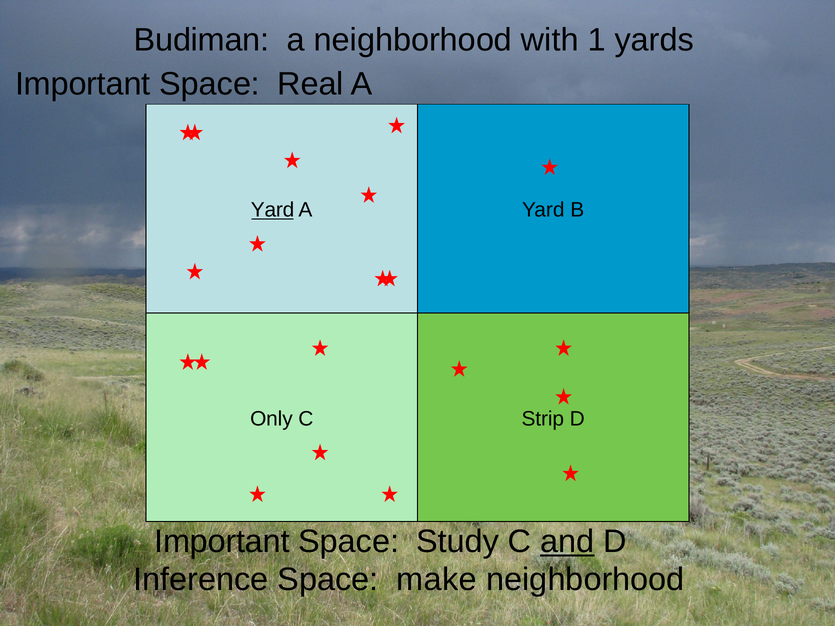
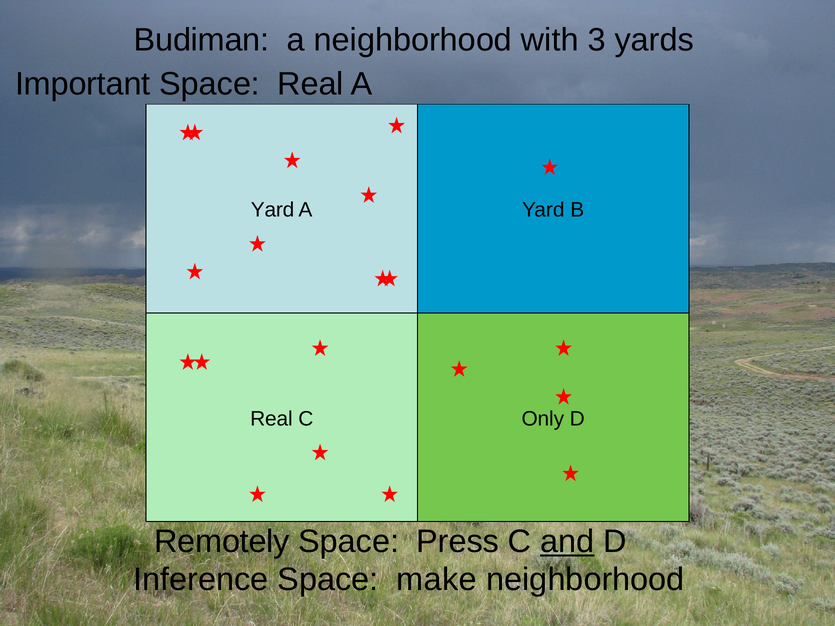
1: 1 -> 3 (597, 40)
Yard underline: present -> none (273, 210)
Only: Only -> Real (271, 419)
Strip: Strip -> Only (543, 419)
Important: Important -> Remotely (222, 542)
Study: Study -> Press (458, 542)
